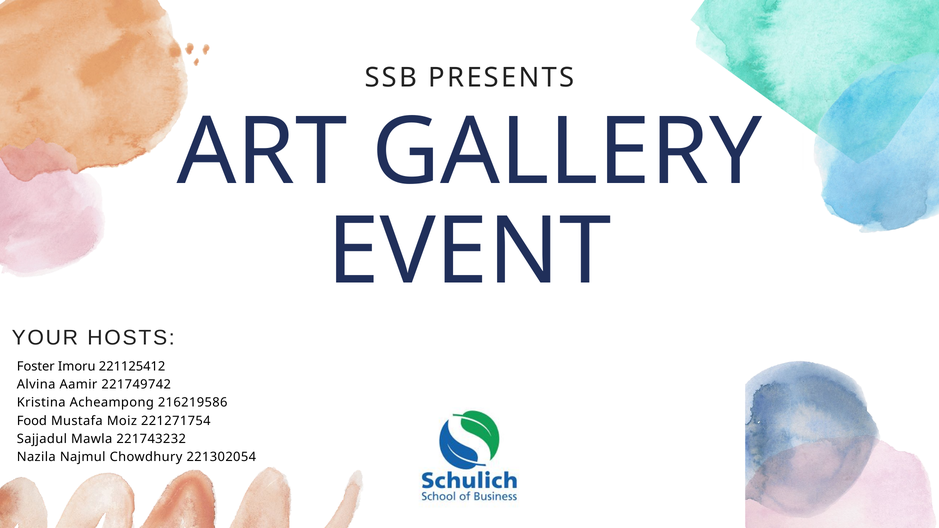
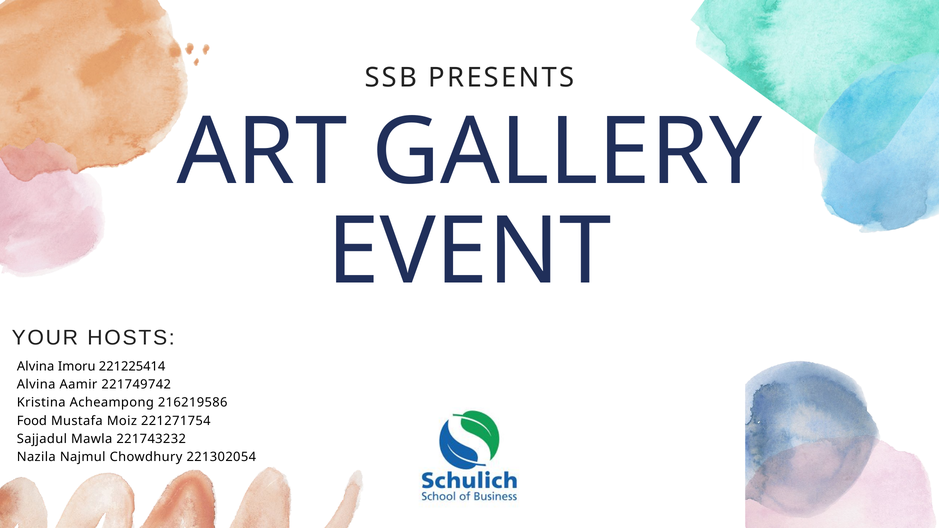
Foster: Foster -> Alvina (36, 367)
221125412: 221125412 -> 221225414 (132, 367)
